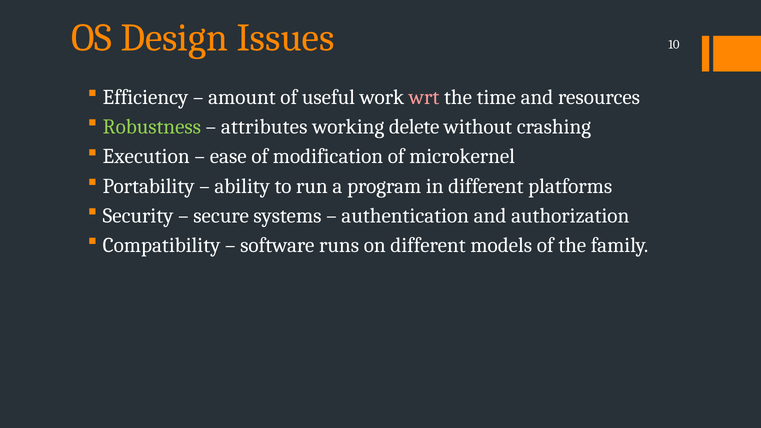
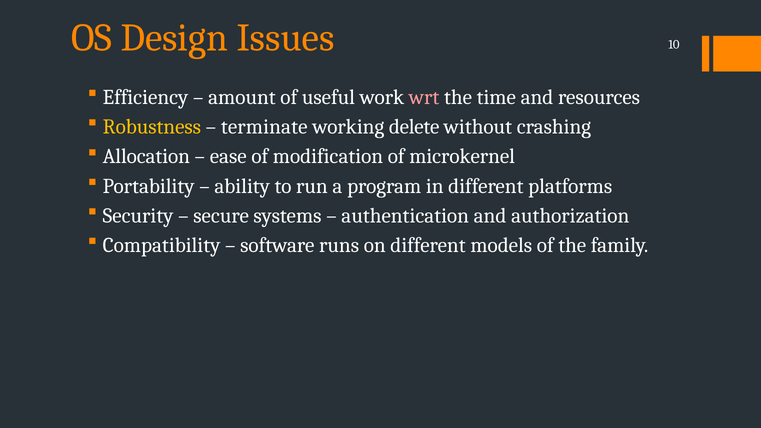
Robustness colour: light green -> yellow (152, 127)
attributes: attributes -> terminate (264, 127)
Execution: Execution -> Allocation (146, 157)
